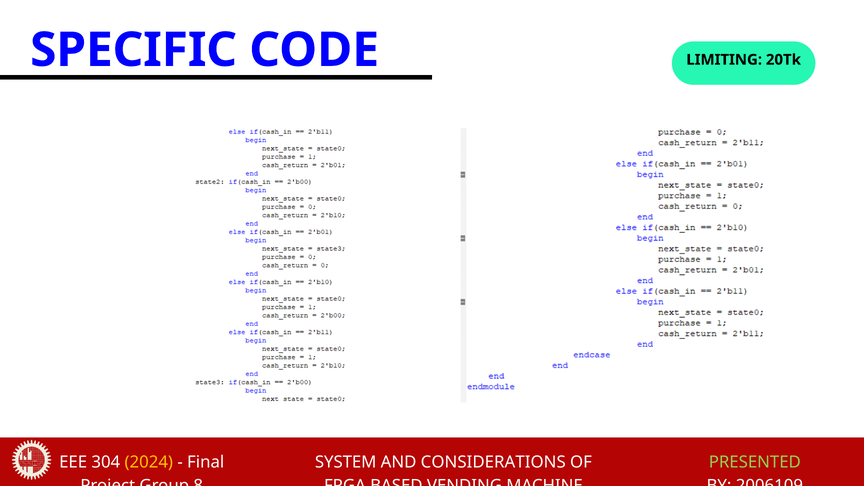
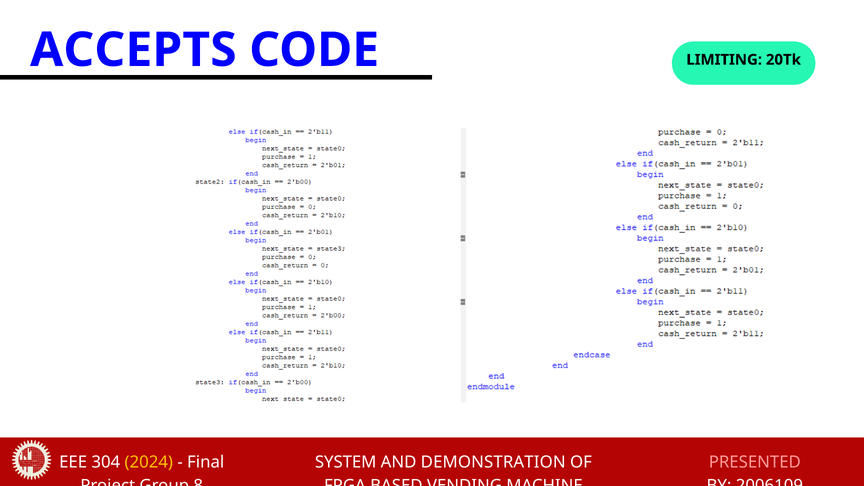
SPECIFIC: SPECIFIC -> ACCEPTS (133, 50)
CONSIDERATIONS: CONSIDERATIONS -> DEMONSTRATION (493, 462)
PRESENTED colour: light green -> pink (755, 462)
